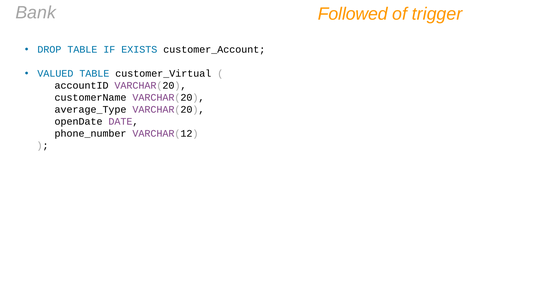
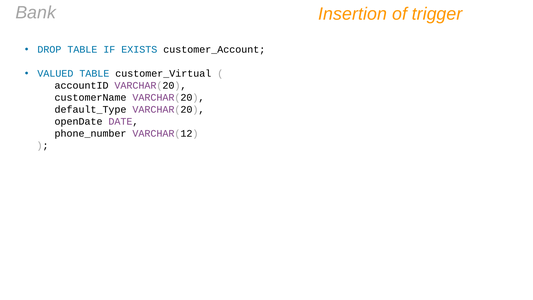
Followed: Followed -> Insertion (353, 14)
average_Type: average_Type -> default_Type (91, 110)
